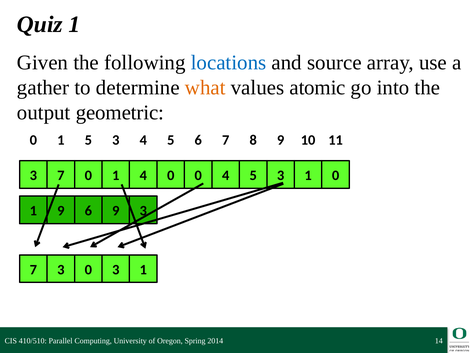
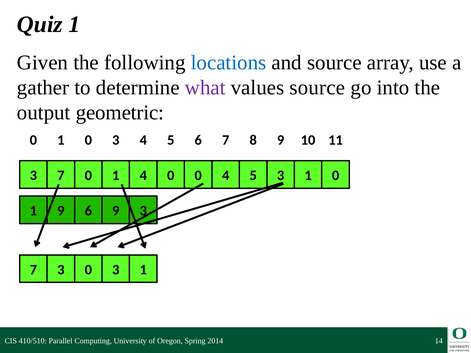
what colour: orange -> purple (205, 88)
values atomic: atomic -> source (317, 88)
0 1 5: 5 -> 0 (88, 140)
